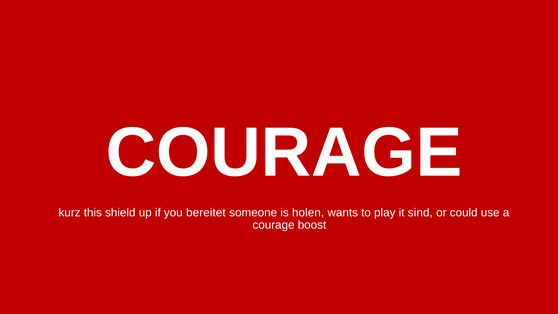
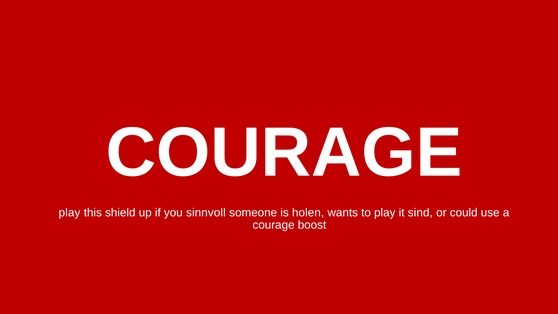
kurz: kurz -> play (70, 213)
bereitet: bereitet -> sinnvoll (206, 213)
